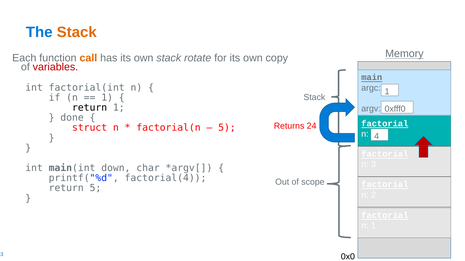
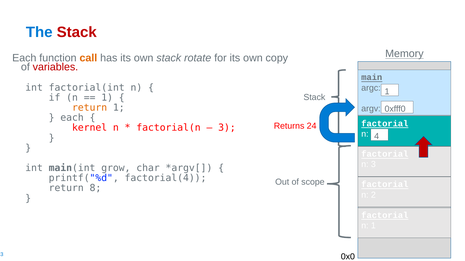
Stack colour: orange -> red (77, 32)
return colour: black -> orange (90, 108)
done: done -> each (72, 118)
struct: struct -> kernel (90, 128)
5: 5 -> 3 (227, 128)
down: down -> grow (116, 168)
return 5: 5 -> 8 (95, 189)
